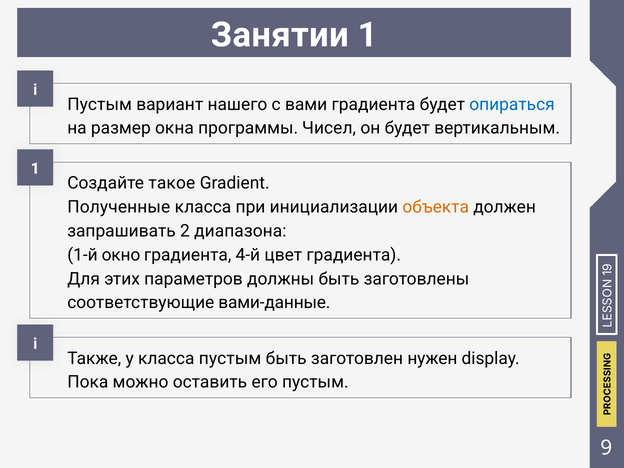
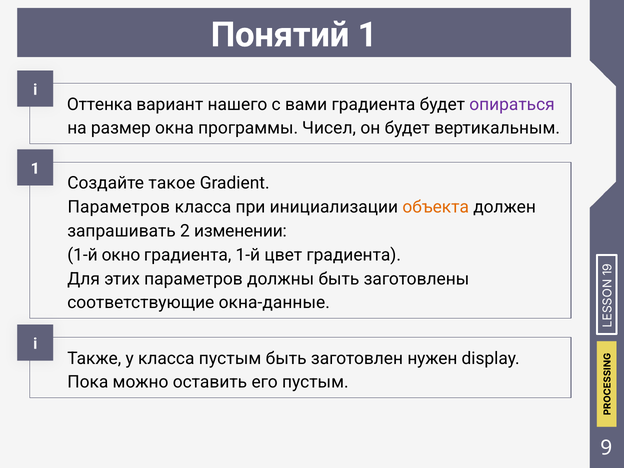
Занятии: Занятии -> Понятий (280, 35)
Пустым: Пустым -> Оттенка (100, 104)
опираться colour: blue -> purple (512, 104)
Полученные: Полученные -> Параметров (119, 207)
диапазона: диапазона -> изменении (240, 231)
градиента 4-й: 4-й -> 1-й (248, 255)
вами-данные: вами-данные -> окна-данные (274, 303)
